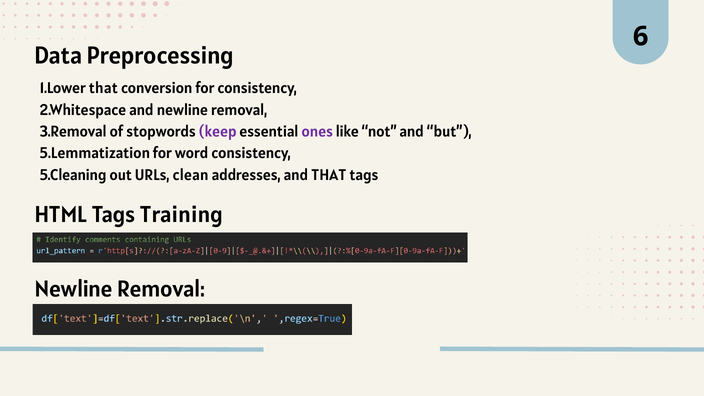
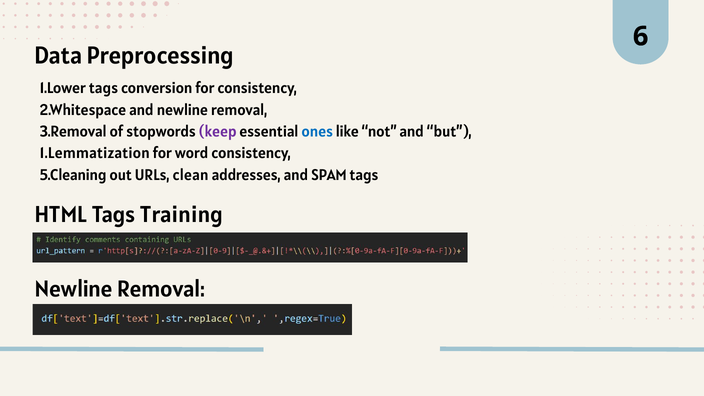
1.Lower that: that -> tags (103, 88)
ones colour: purple -> blue (317, 132)
5.Lemmatization: 5.Lemmatization -> 1.Lemmatization (95, 153)
and THAT: THAT -> SPAM (329, 175)
